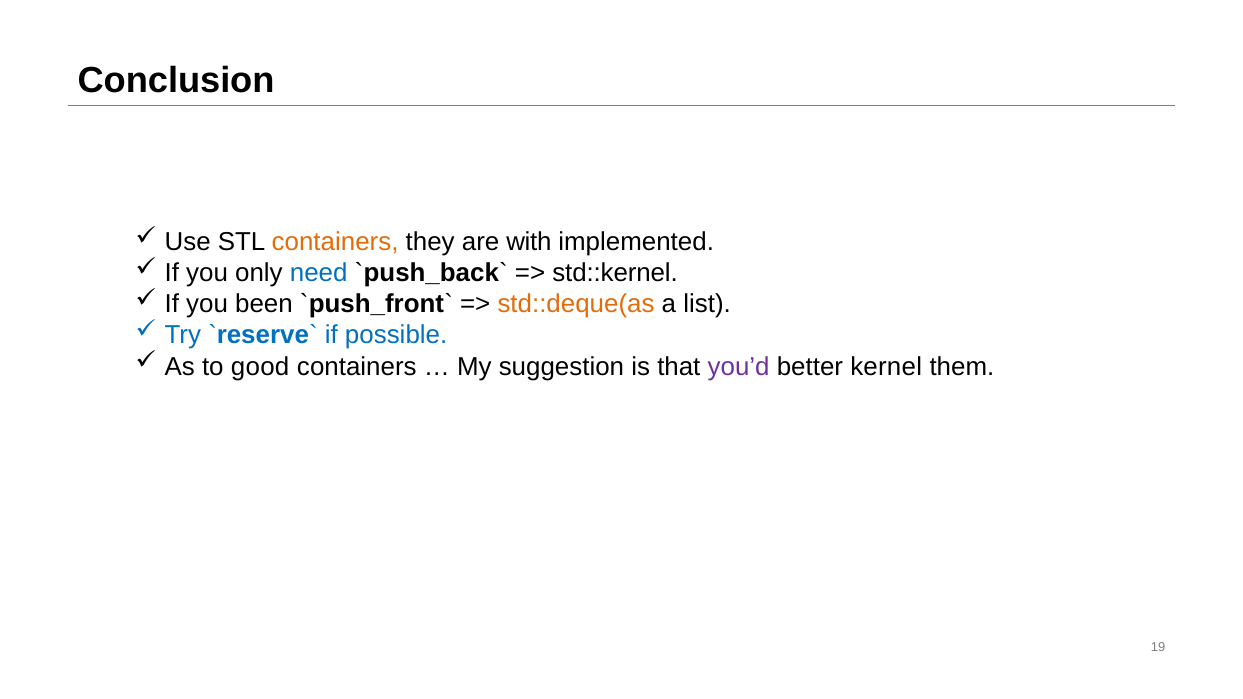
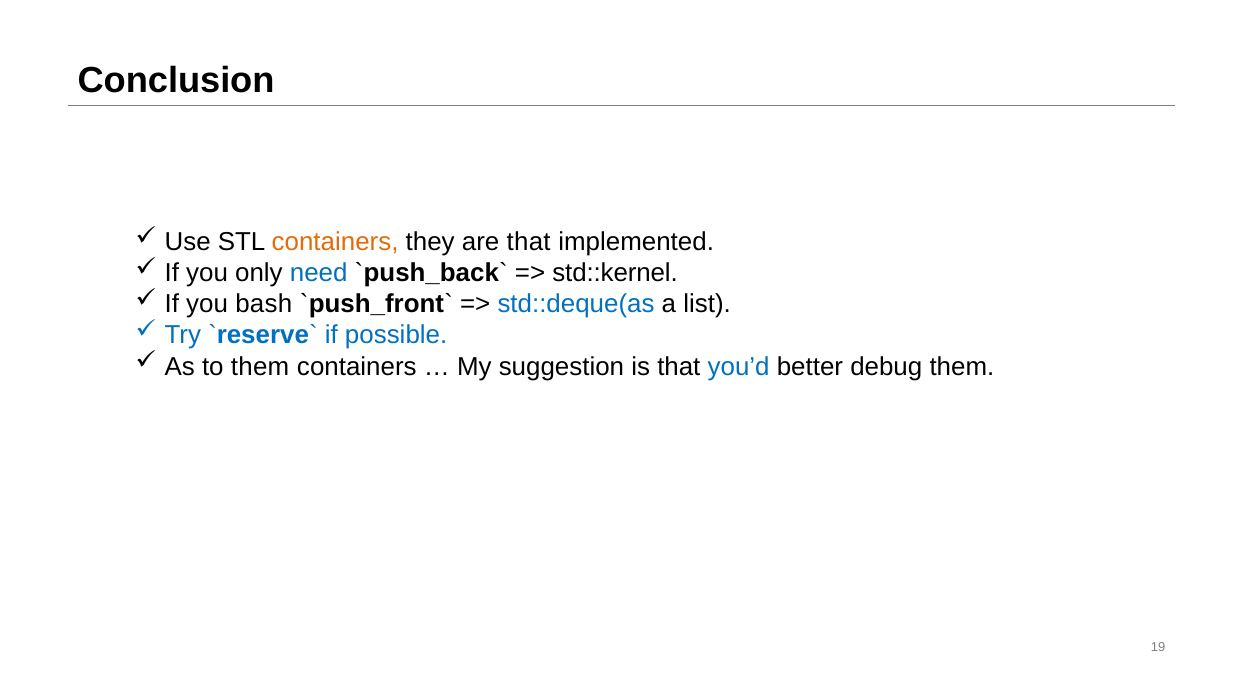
are with: with -> that (529, 242)
been: been -> bash (264, 304)
std::deque(as colour: orange -> blue (576, 304)
to good: good -> them (260, 367)
you’d colour: purple -> blue (739, 367)
kernel: kernel -> debug (886, 367)
